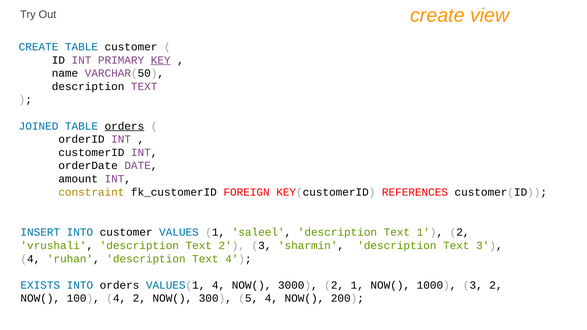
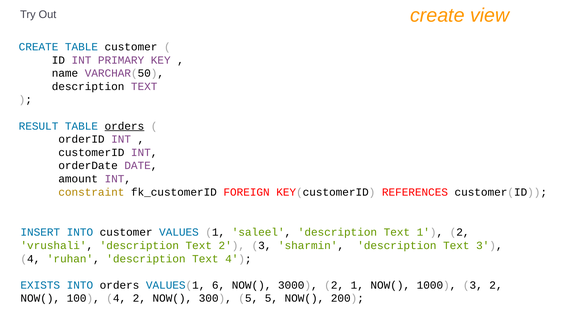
KEY underline: present -> none (161, 60)
JOINED: JOINED -> RESULT (39, 126)
VALUES(1 4: 4 -> 6 (219, 285)
5 4: 4 -> 5 (271, 299)
